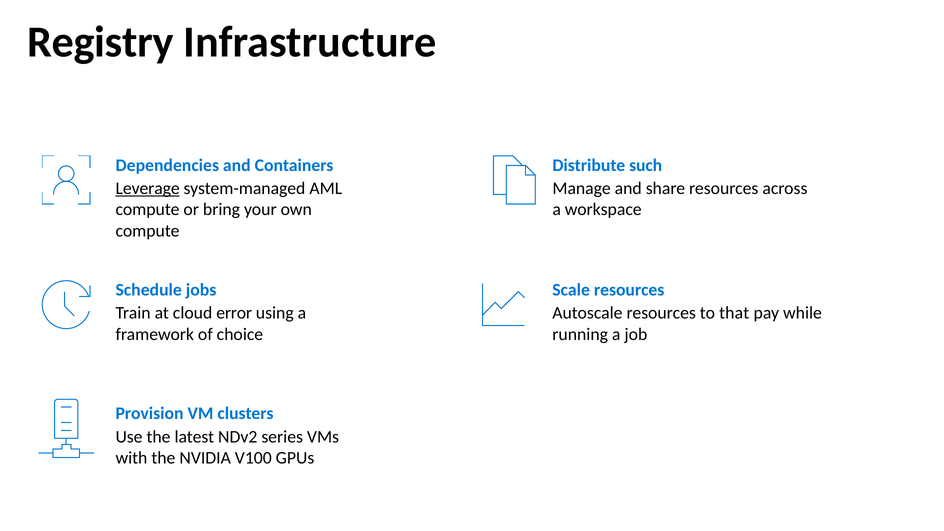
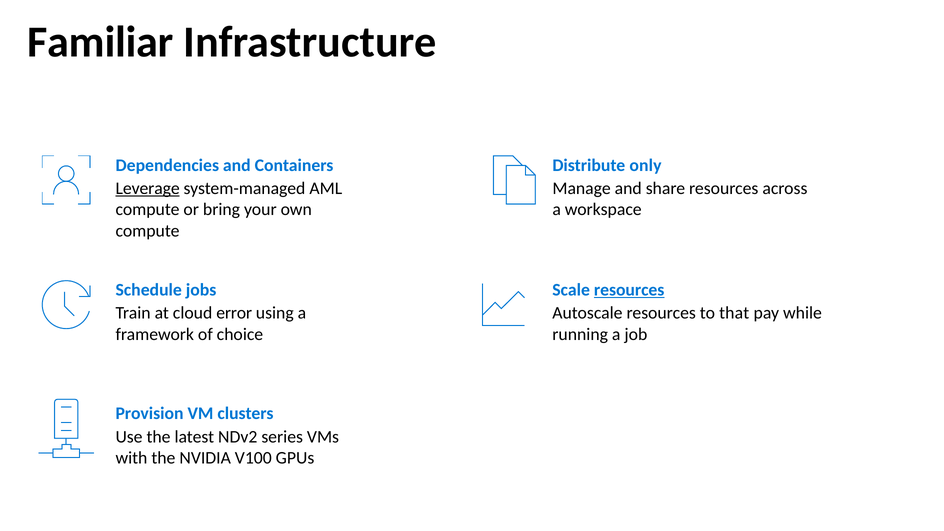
Registry: Registry -> Familiar (100, 42)
such: such -> only (646, 165)
resources underline: none -> present (629, 290)
